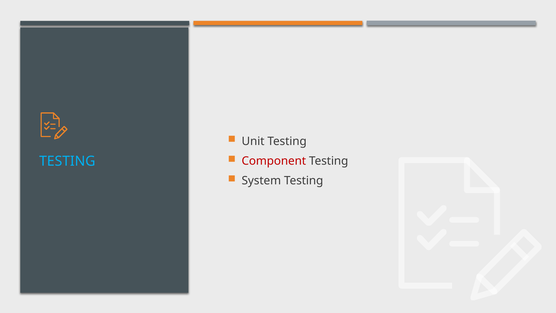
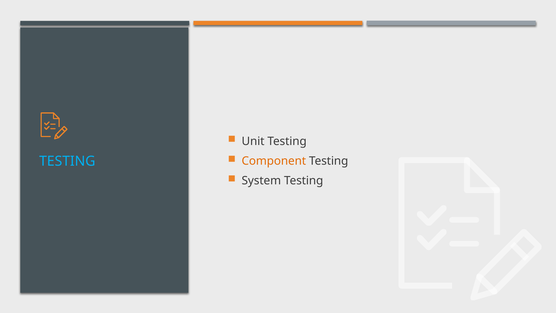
Component colour: red -> orange (274, 161)
